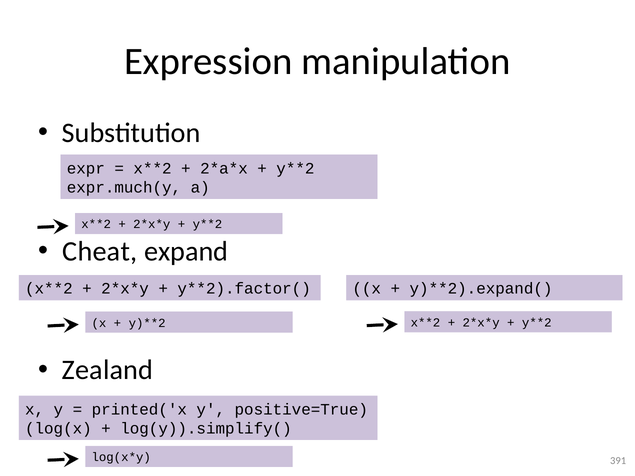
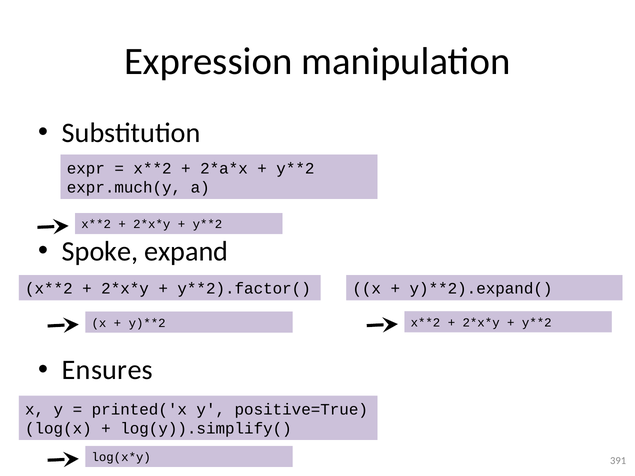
Cheat: Cheat -> Spoke (100, 252)
Zealand: Zealand -> Ensures (107, 370)
